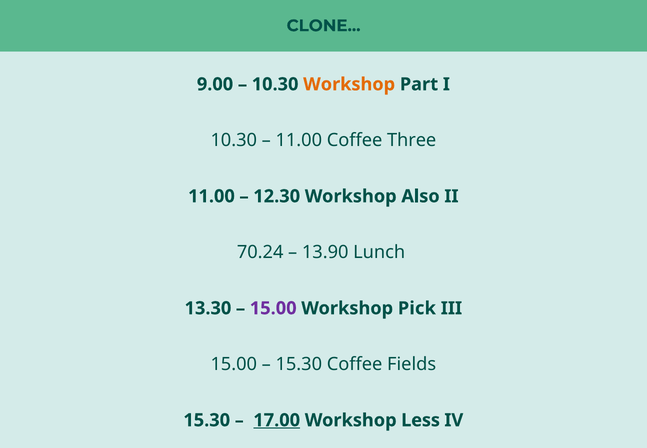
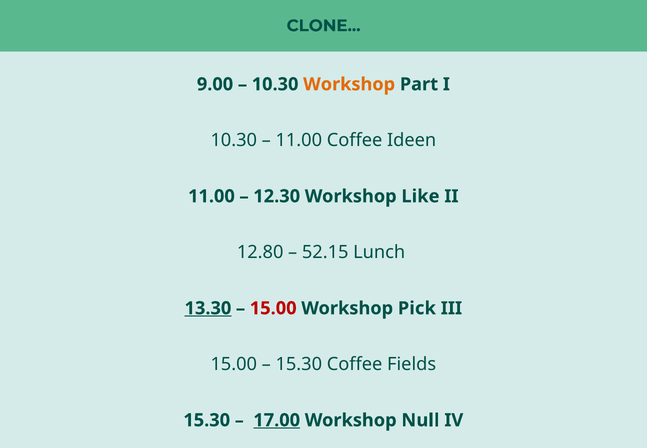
Three: Three -> Ideen (412, 140)
Also: Also -> Like (420, 196)
70.24: 70.24 -> 12.80 (260, 252)
13.90: 13.90 -> 52.15 (325, 252)
13.30 underline: none -> present (208, 308)
15.00 colour: purple -> red (273, 308)
Less: Less -> Null (420, 420)
